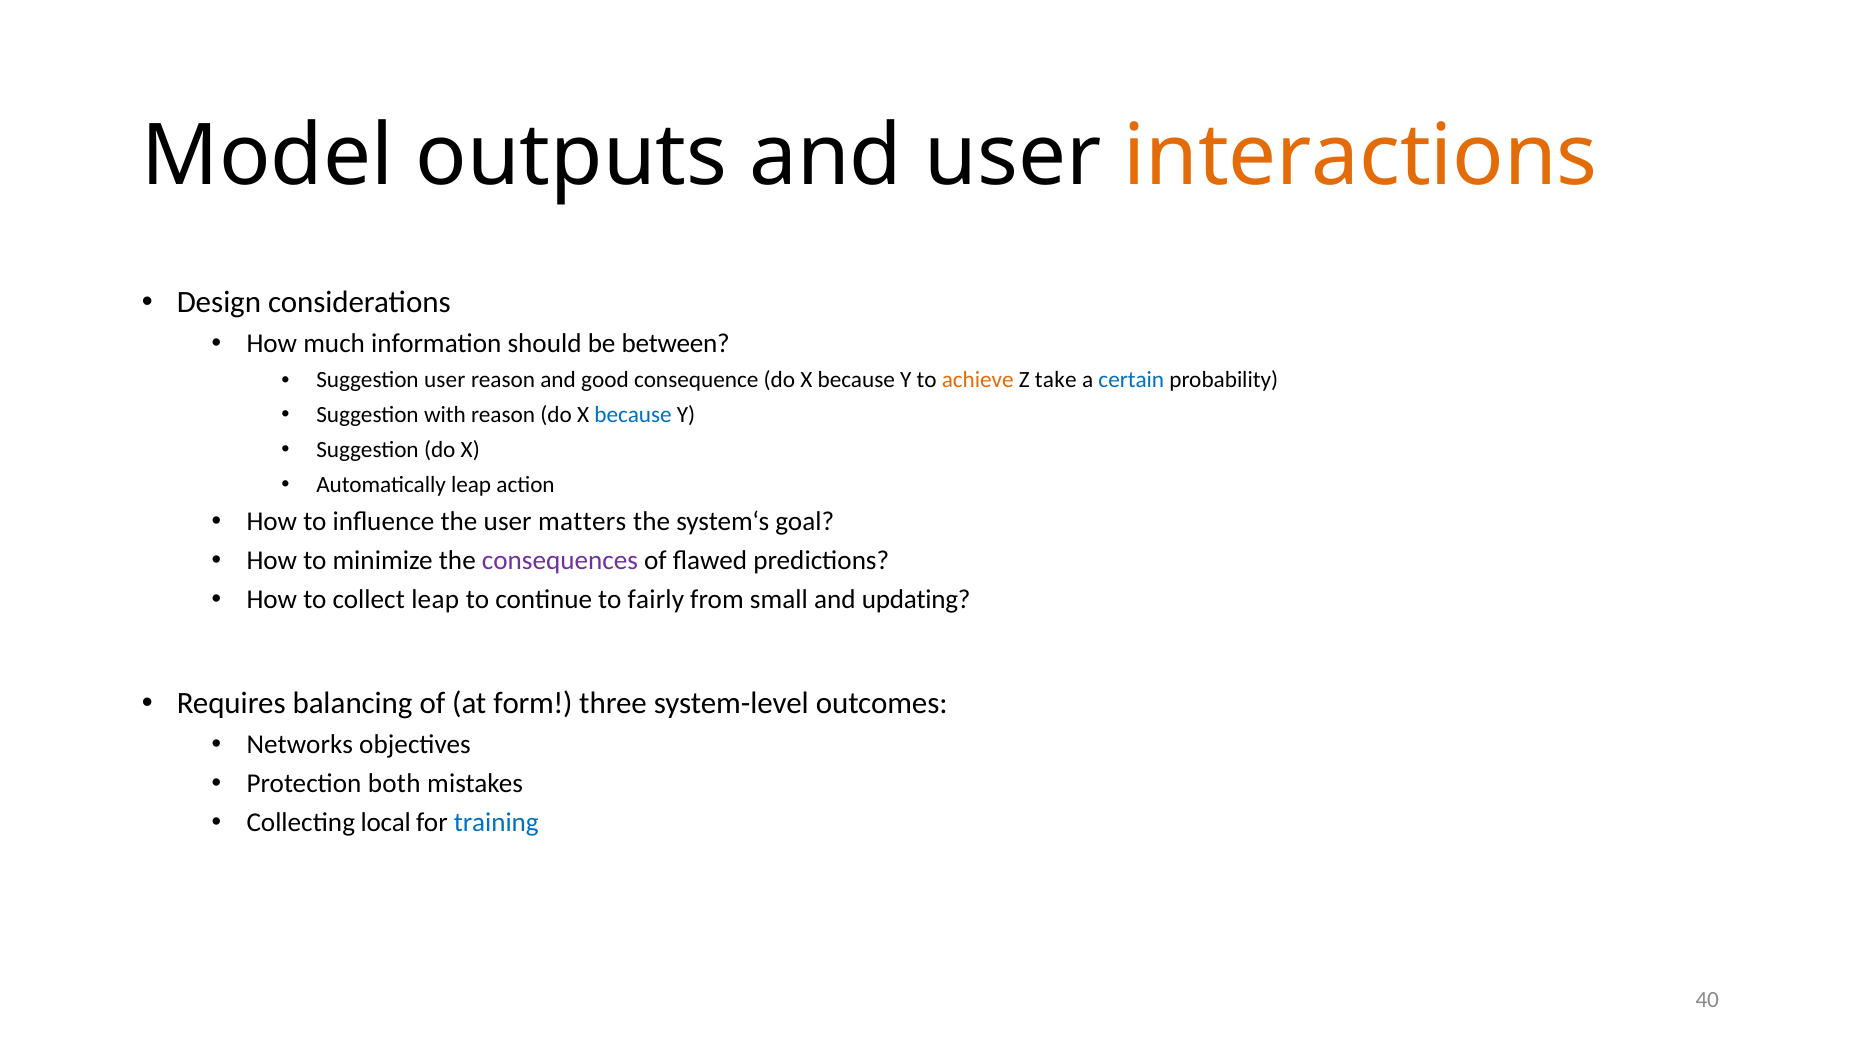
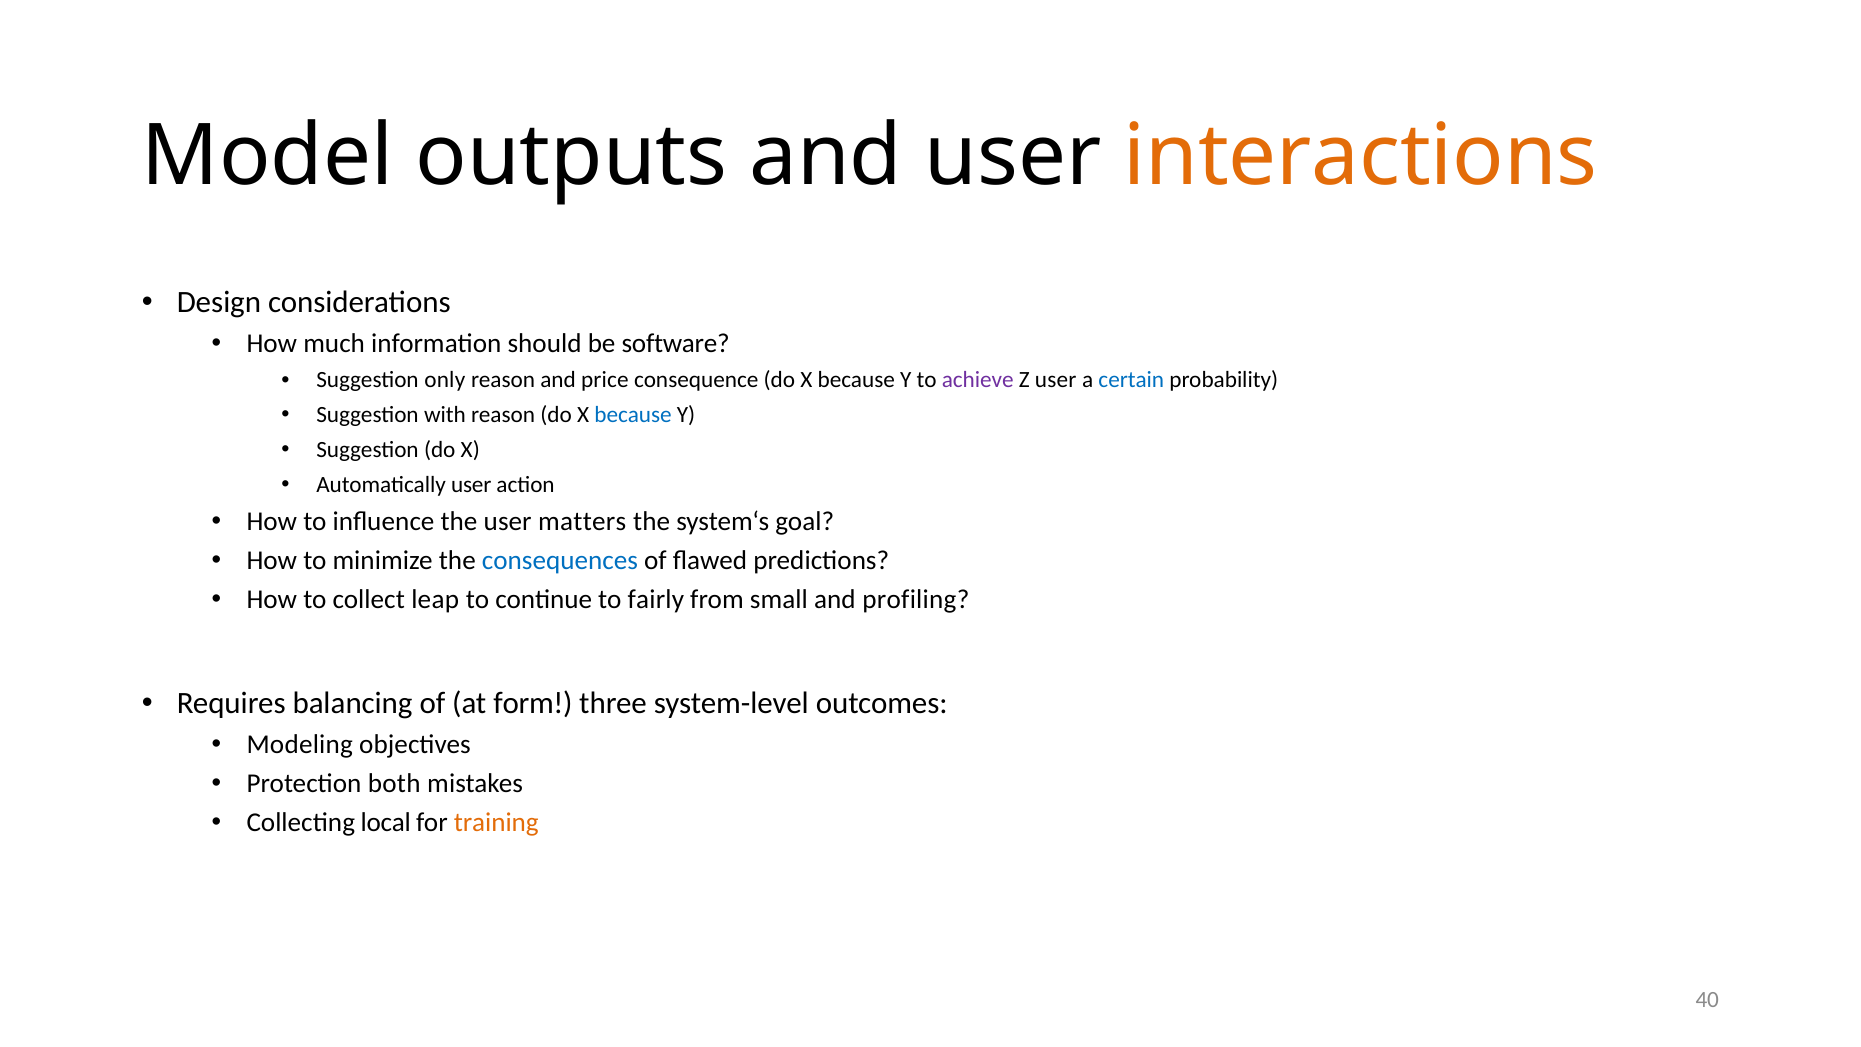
between: between -> software (676, 343)
Suggestion user: user -> only (445, 380)
good: good -> price (605, 380)
achieve colour: orange -> purple (978, 380)
Z take: take -> user (1056, 380)
Automatically leap: leap -> user (471, 485)
consequences colour: purple -> blue (560, 561)
updating: updating -> profiling (916, 600)
Networks: Networks -> Modeling (300, 744)
training colour: blue -> orange (496, 822)
